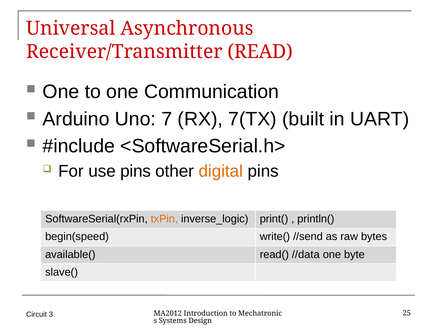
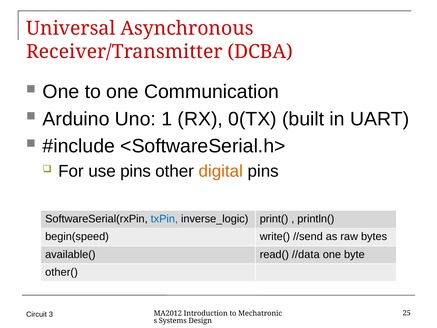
READ: READ -> DCBA (260, 52)
7: 7 -> 1 (167, 119)
7(TX: 7(TX -> 0(TX (253, 119)
txPin colour: orange -> blue (164, 219)
slave(: slave( -> other( (62, 272)
